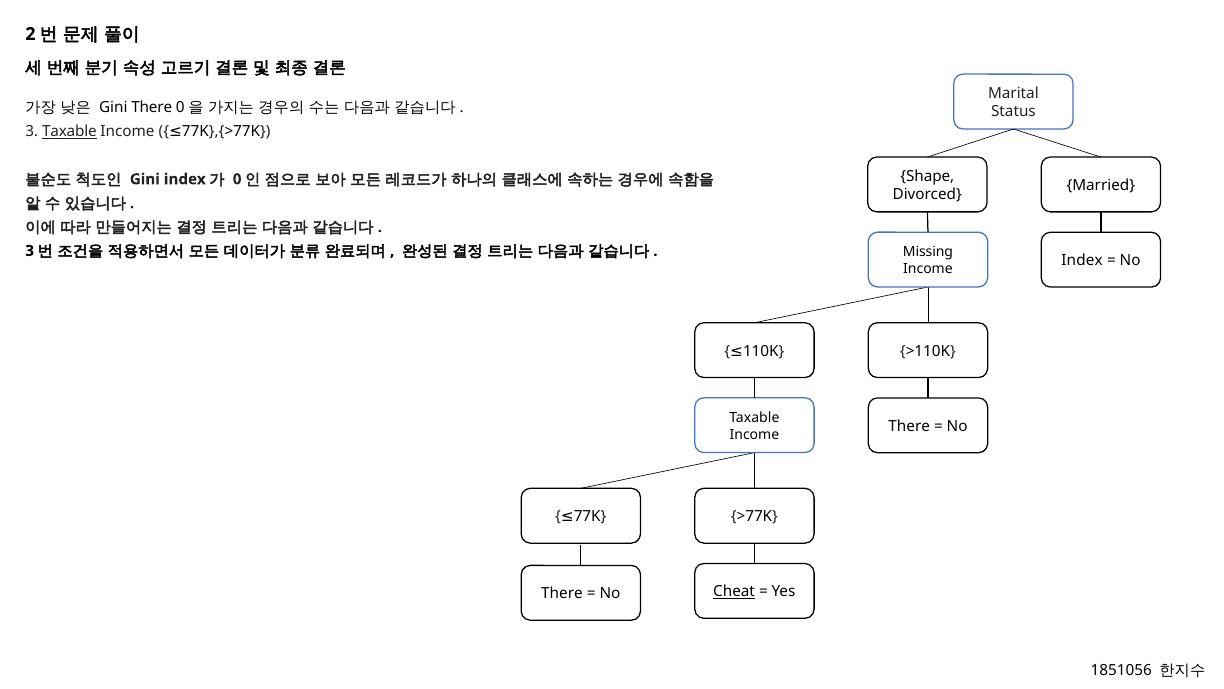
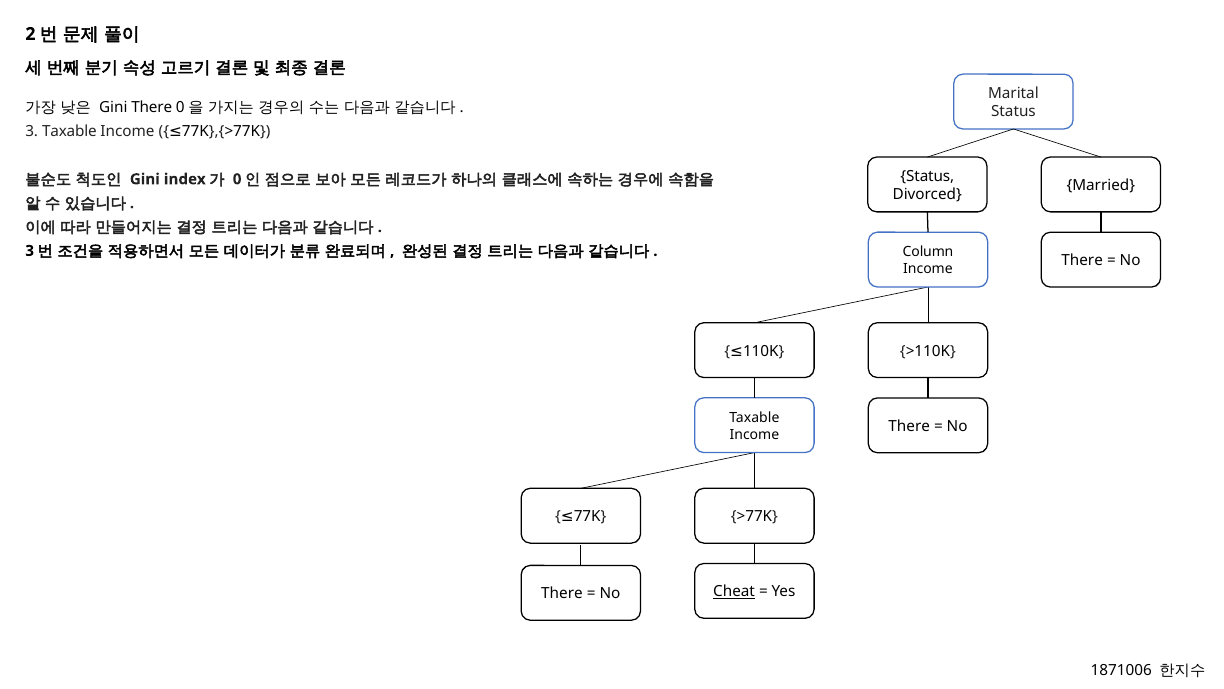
Taxable underline: present -> none (69, 131)
Shape: Shape -> Status (927, 176)
Missing: Missing -> Column (928, 252)
Index: Index -> There (1082, 260)
1851056: 1851056 -> 1871006 (1121, 670)
